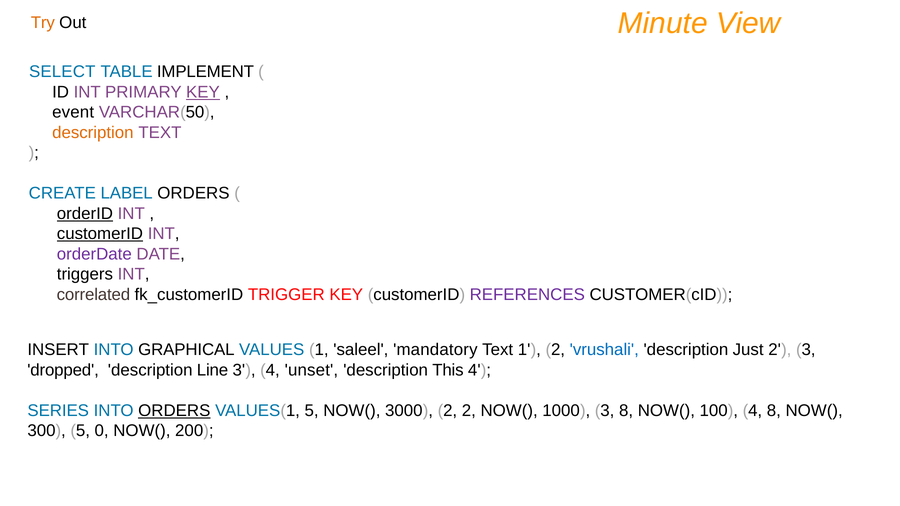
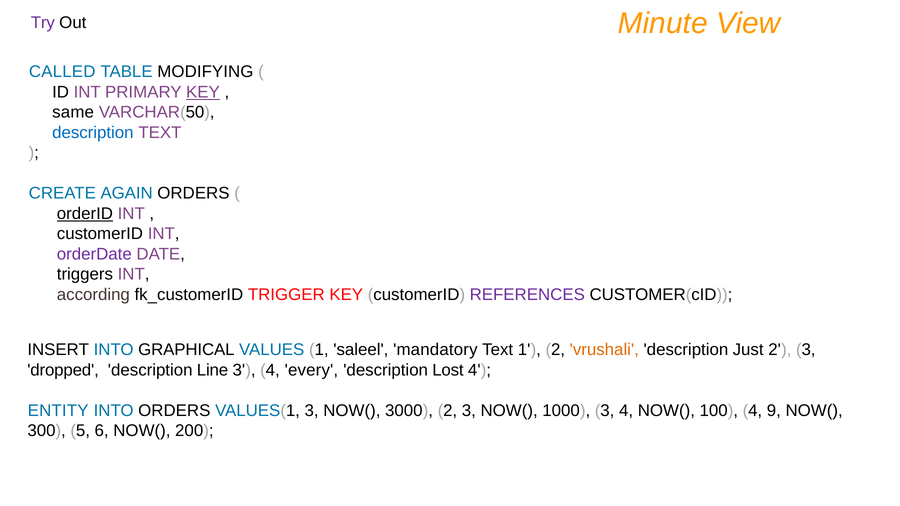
Try colour: orange -> purple (43, 23)
SELECT: SELECT -> CALLED (62, 72)
IMPLEMENT: IMPLEMENT -> MODIFYING (205, 72)
event: event -> same (73, 112)
description colour: orange -> blue (93, 133)
LABEL: LABEL -> AGAIN (127, 193)
customerID underline: present -> none (100, 234)
correlated: correlated -> according (93, 295)
vrushali colour: blue -> orange (604, 350)
unset: unset -> every (311, 370)
This: This -> Lost (448, 370)
SERIES: SERIES -> ENTITY (58, 411)
ORDERS underline: present -> none (174, 411)
VALUES(1 5: 5 -> 3 (312, 411)
3000 2 2: 2 -> 3 (469, 411)
1000 3 8: 8 -> 4 (626, 411)
4 8: 8 -> 9 (774, 411)
0: 0 -> 6 (102, 431)
